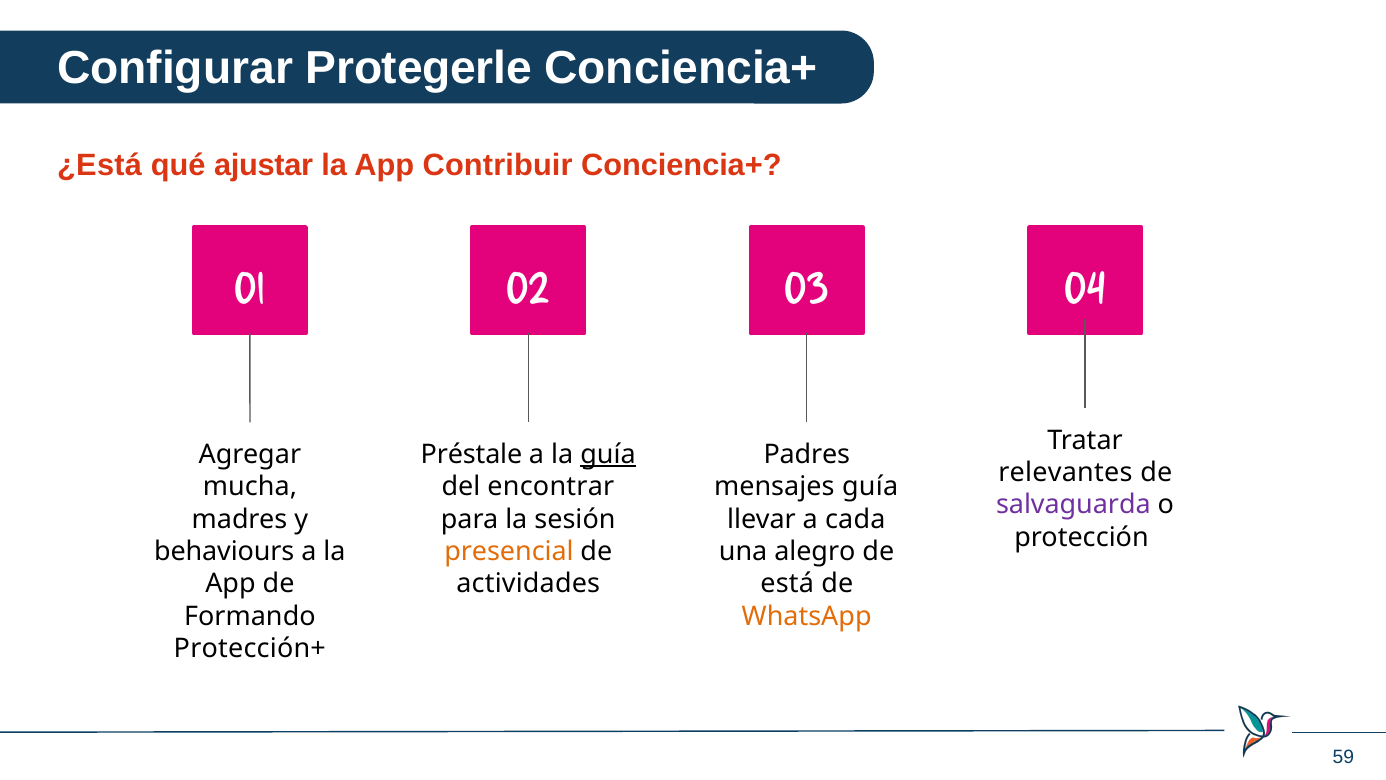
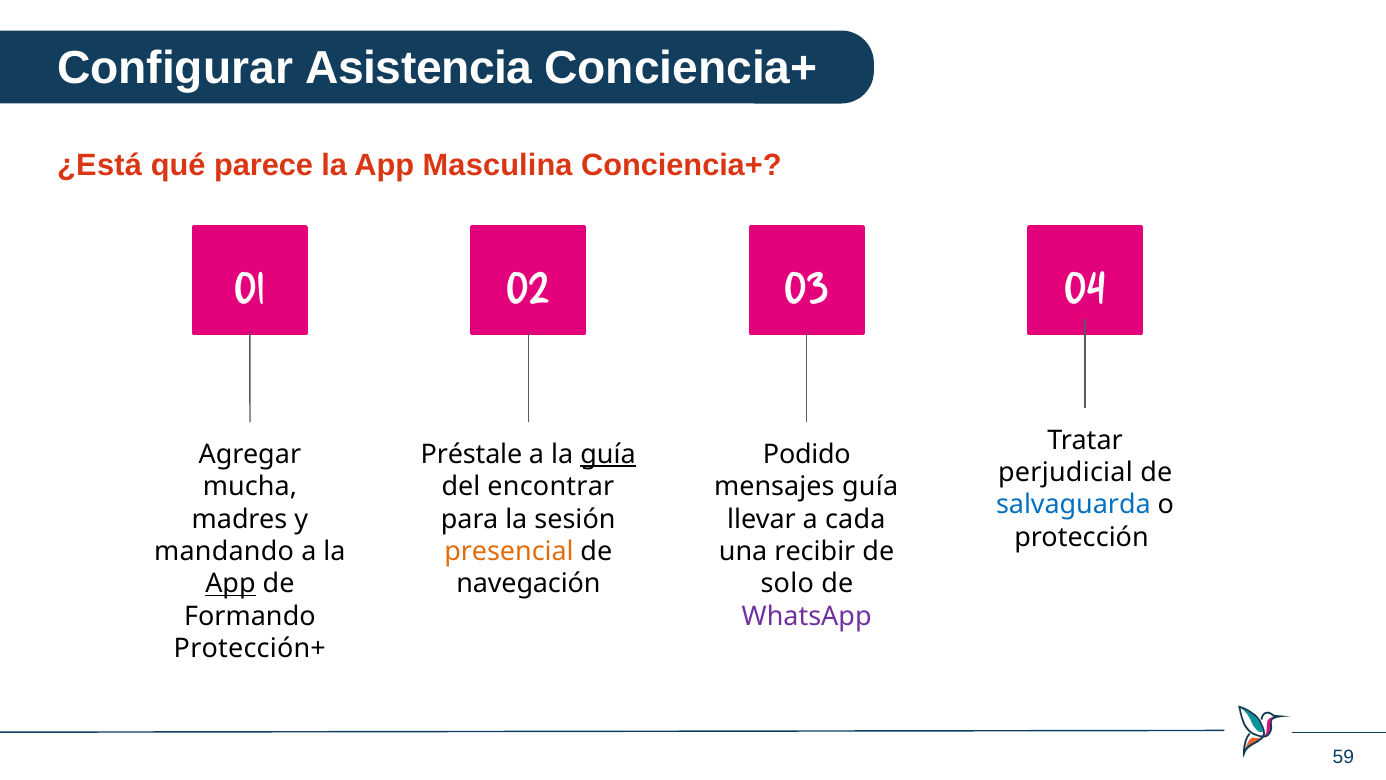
Protegerle: Protegerle -> Asistencia (419, 68)
ajustar: ajustar -> parece (264, 165)
Contribuir: Contribuir -> Masculina (498, 165)
Padres: Padres -> Podido (807, 454)
relevantes: relevantes -> perjudicial (1065, 472)
salvaguarda colour: purple -> blue (1073, 505)
behaviours: behaviours -> mandando (224, 551)
alegro: alegro -> recibir (815, 551)
App underline: none -> present (230, 584)
actividades: actividades -> navegación (528, 584)
está: está -> solo (787, 584)
WhatsApp colour: orange -> purple (807, 616)
